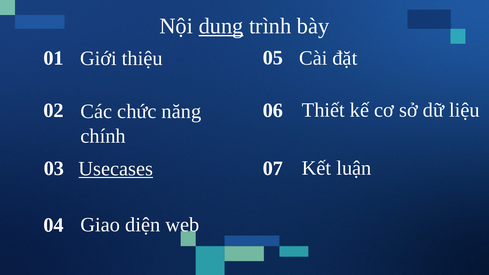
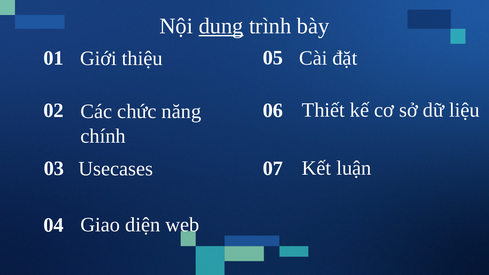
Usecases underline: present -> none (116, 169)
